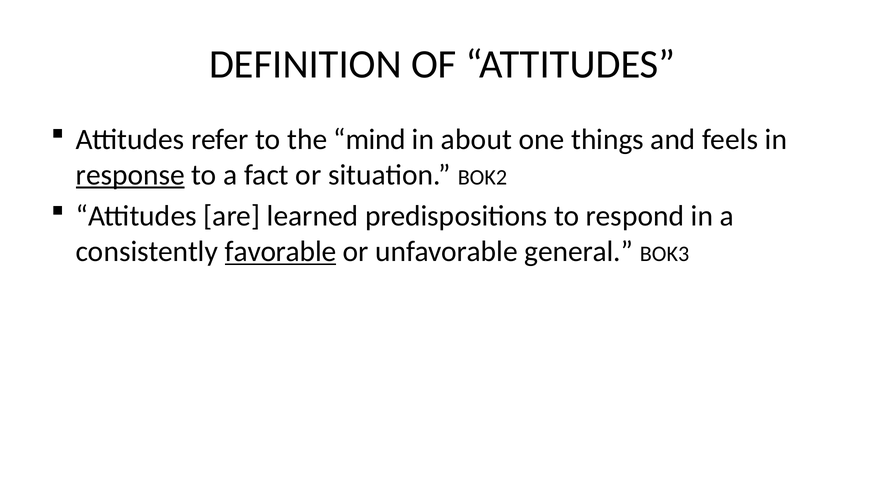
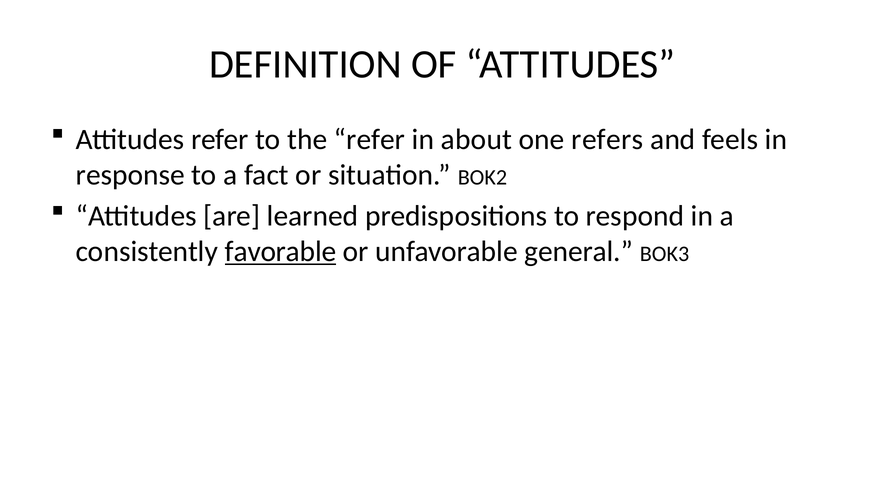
the mind: mind -> refer (370, 139)
things: things -> refers (607, 139)
response underline: present -> none (130, 175)
